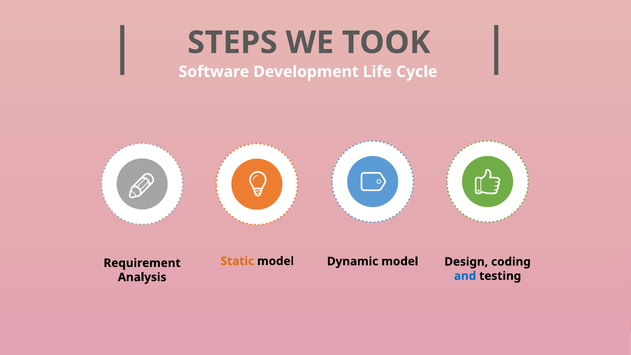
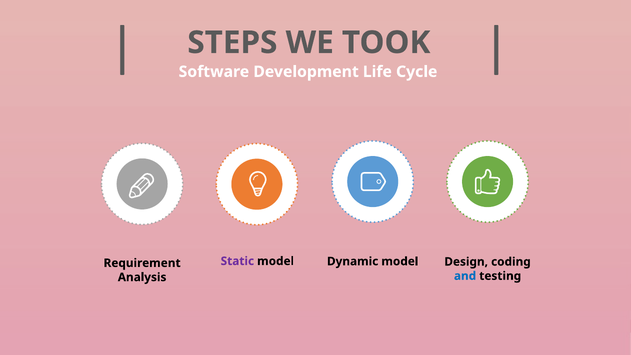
Static colour: orange -> purple (237, 261)
